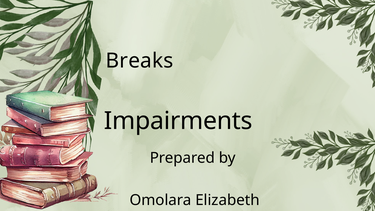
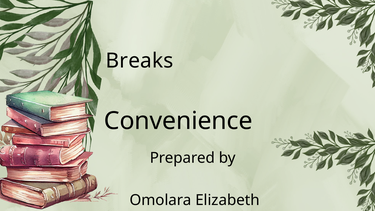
Impairments: Impairments -> Convenience (178, 121)
